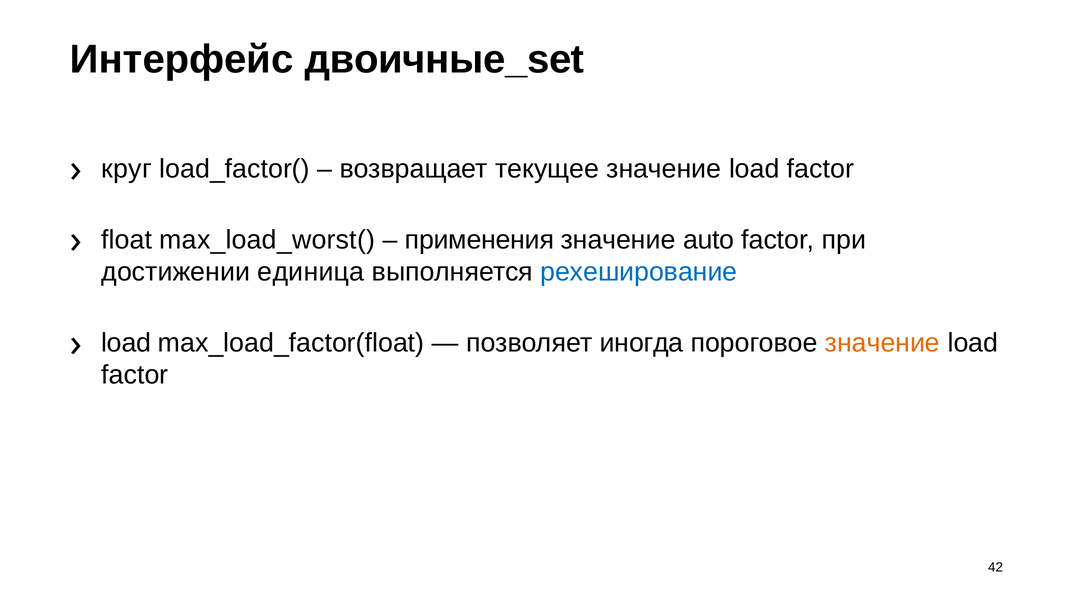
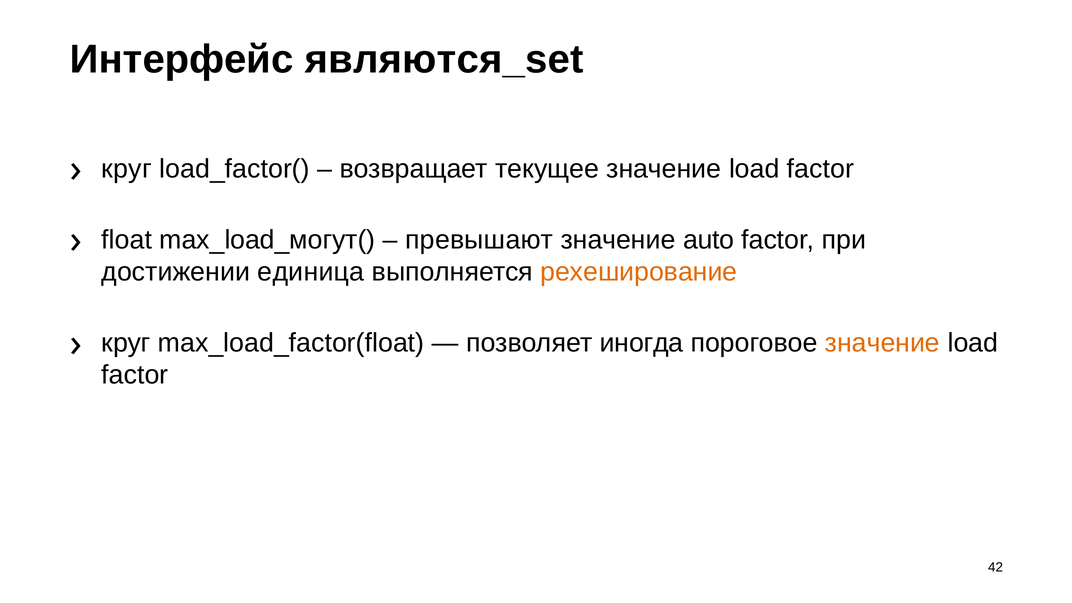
двоичные_set: двоичные_set -> являются_set (444, 60)
max_load_worst(: max_load_worst( -> max_load_могут( (267, 240)
применения: применения -> превышают (479, 240)
рехеширование colour: blue -> orange (639, 272)
load: load -> круг (126, 343)
